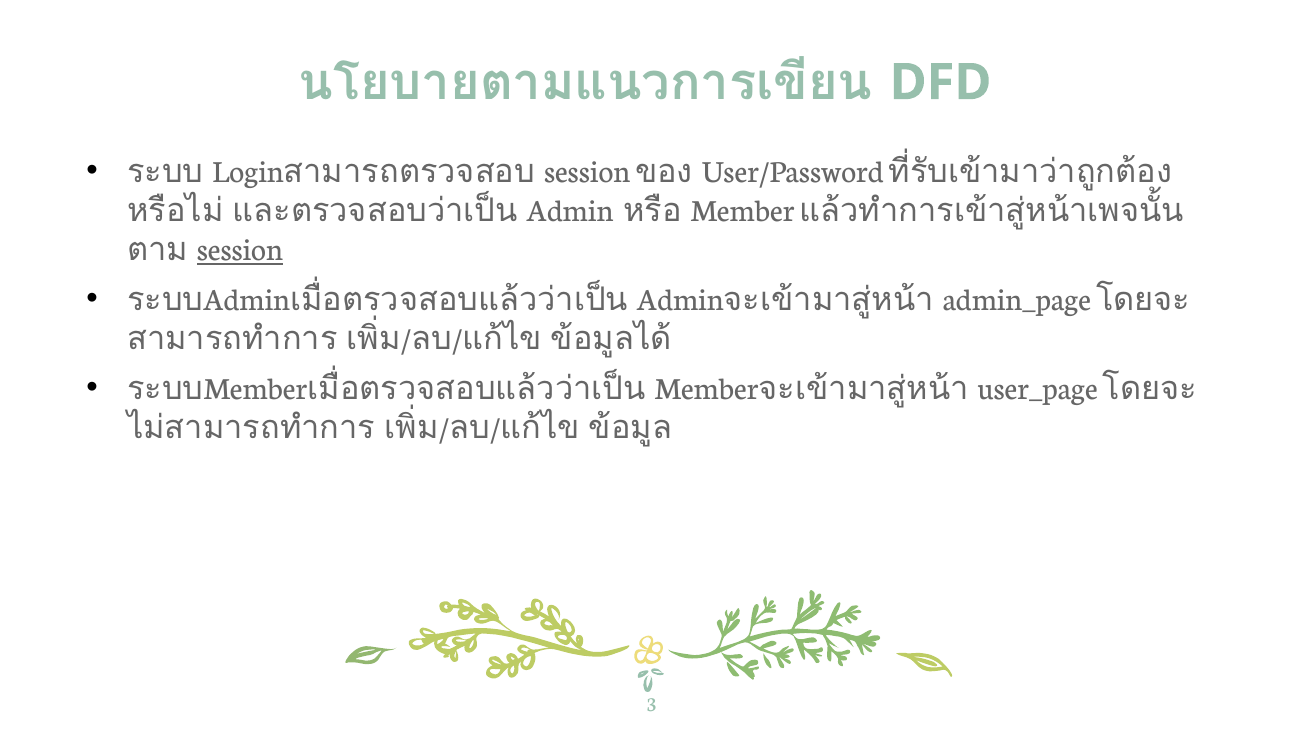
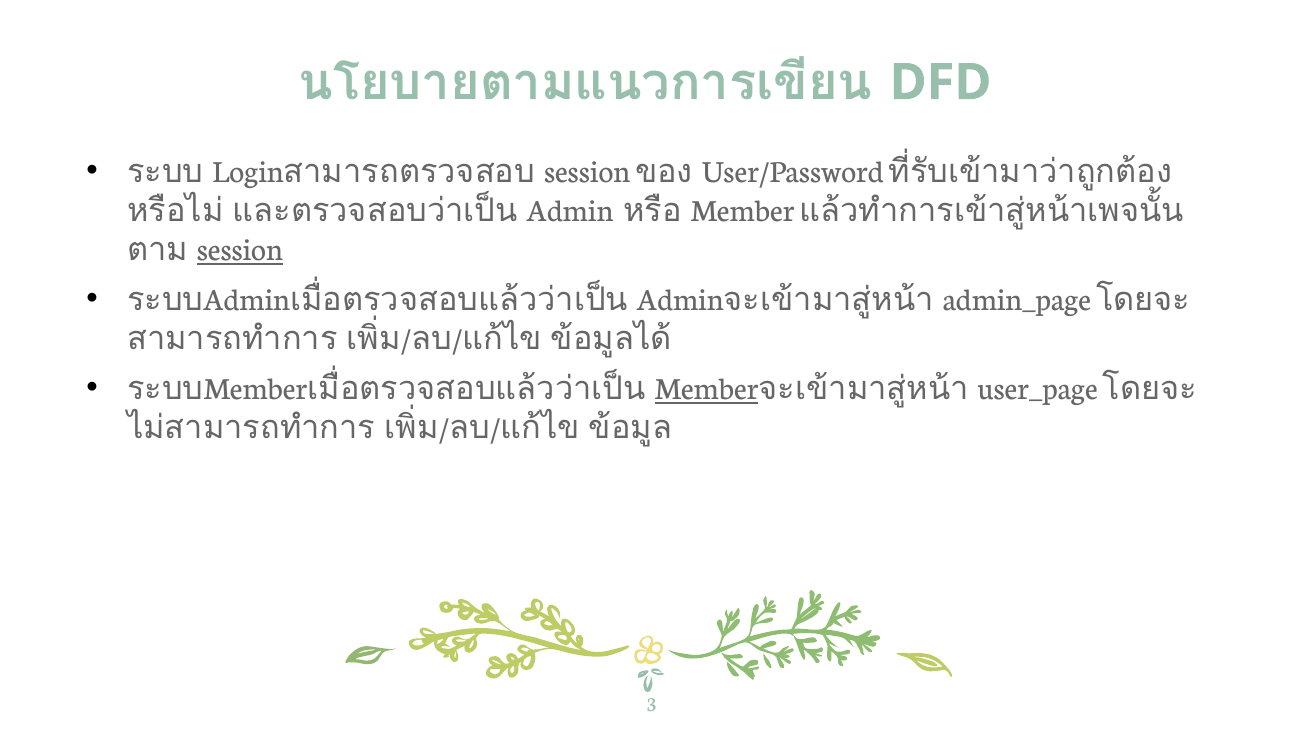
Member underline: none -> present (707, 389)
